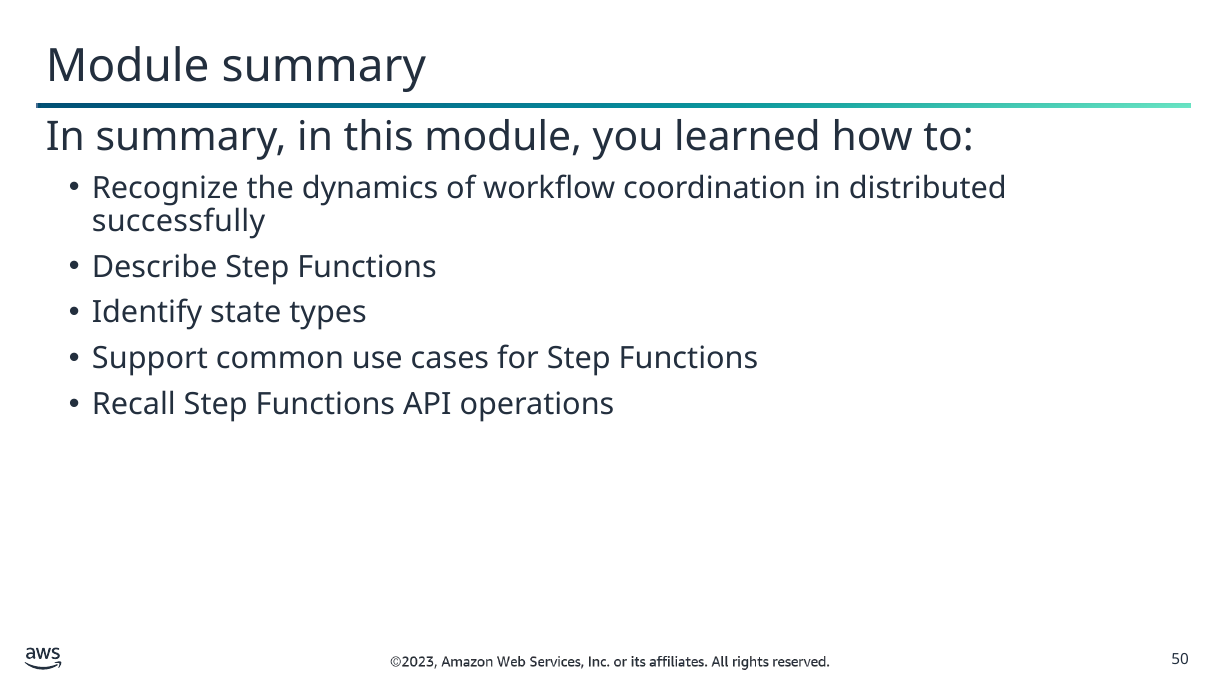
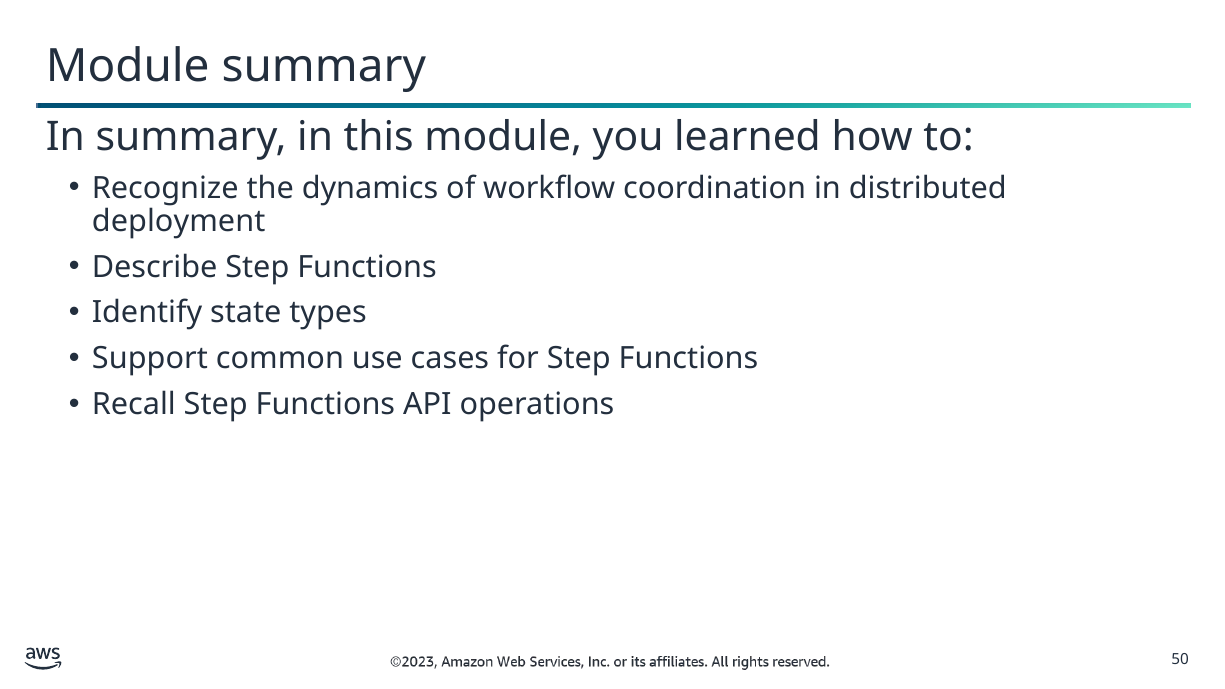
successfully: successfully -> deployment (179, 221)
